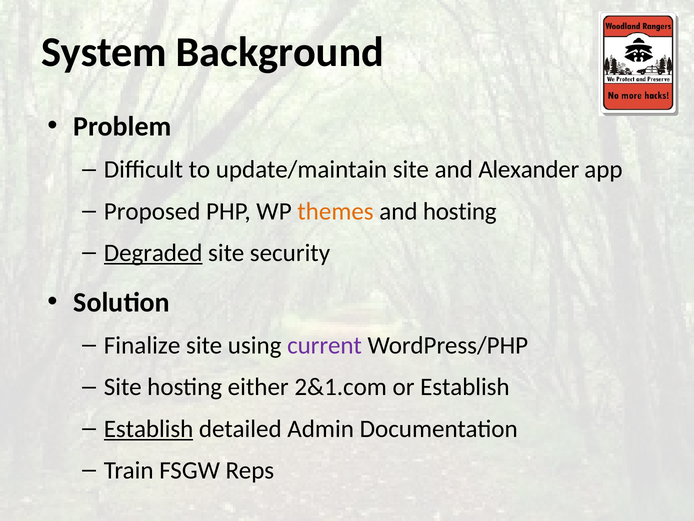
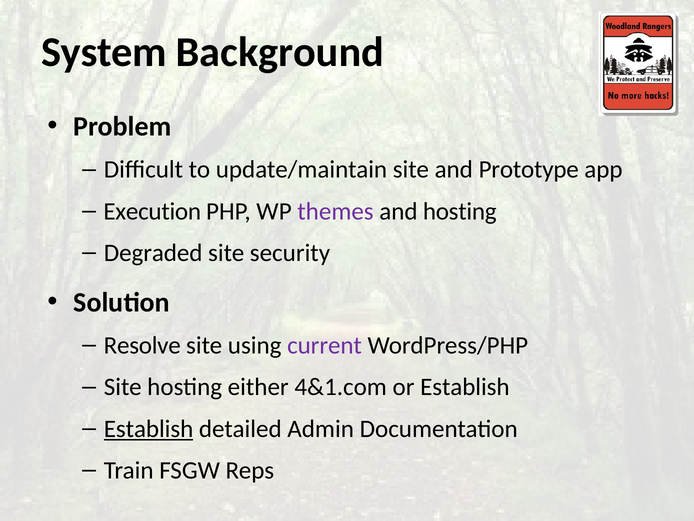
Alexander: Alexander -> Prototype (529, 169)
Proposed: Proposed -> Execution (152, 211)
themes colour: orange -> purple (336, 211)
Degraded underline: present -> none (153, 253)
Finalize: Finalize -> Resolve (142, 345)
2&1.com: 2&1.com -> 4&1.com (341, 387)
